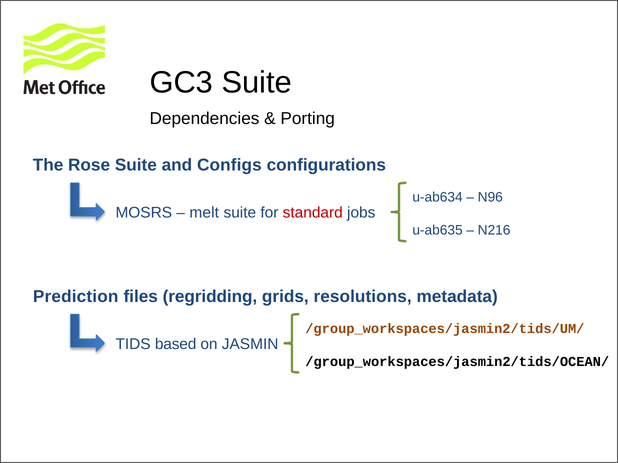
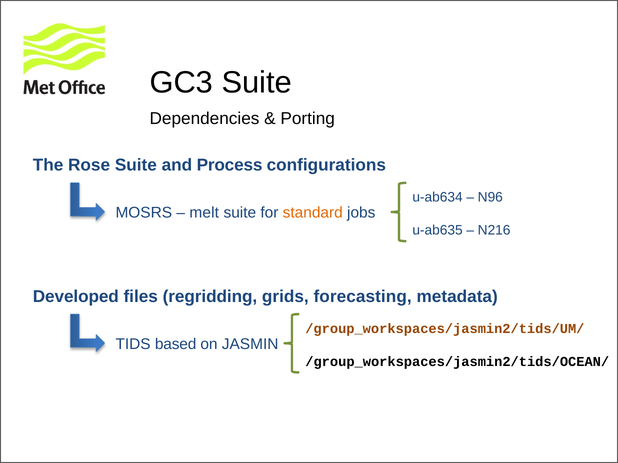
Configs: Configs -> Process (230, 165)
standard colour: red -> orange (313, 213)
Prediction: Prediction -> Developed (76, 297)
resolutions: resolutions -> forecasting (363, 297)
